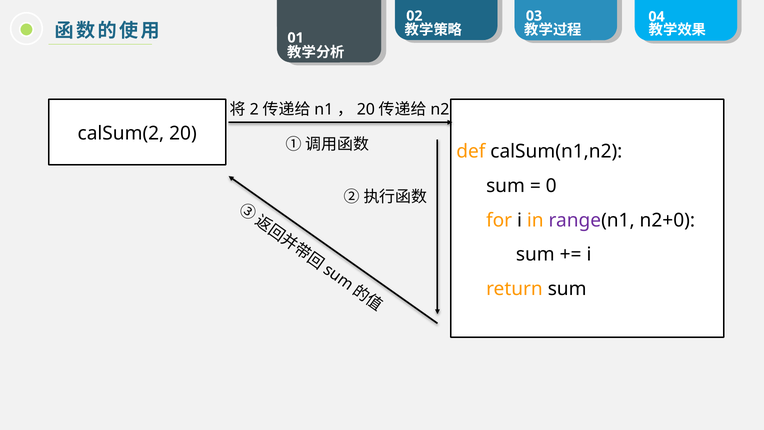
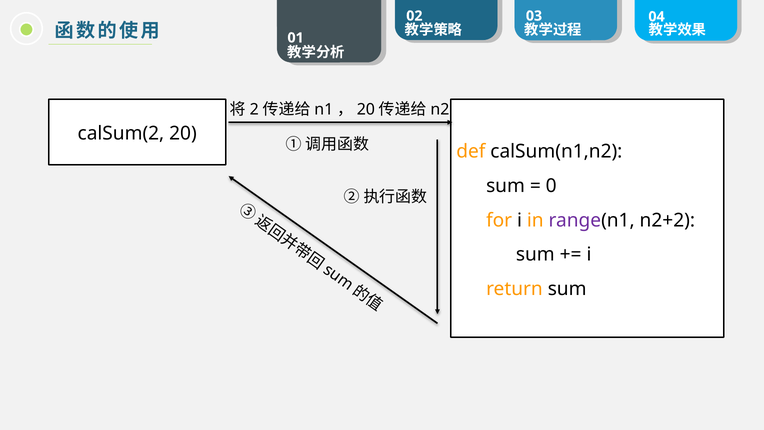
n2+0: n2+0 -> n2+2 (667, 220)
